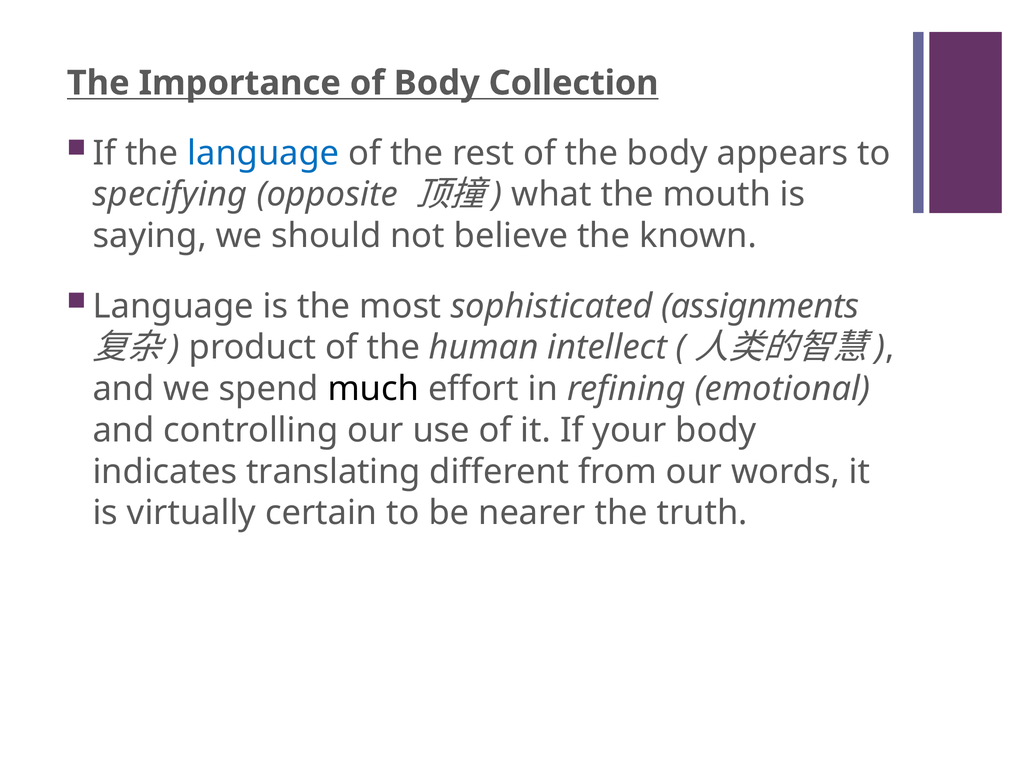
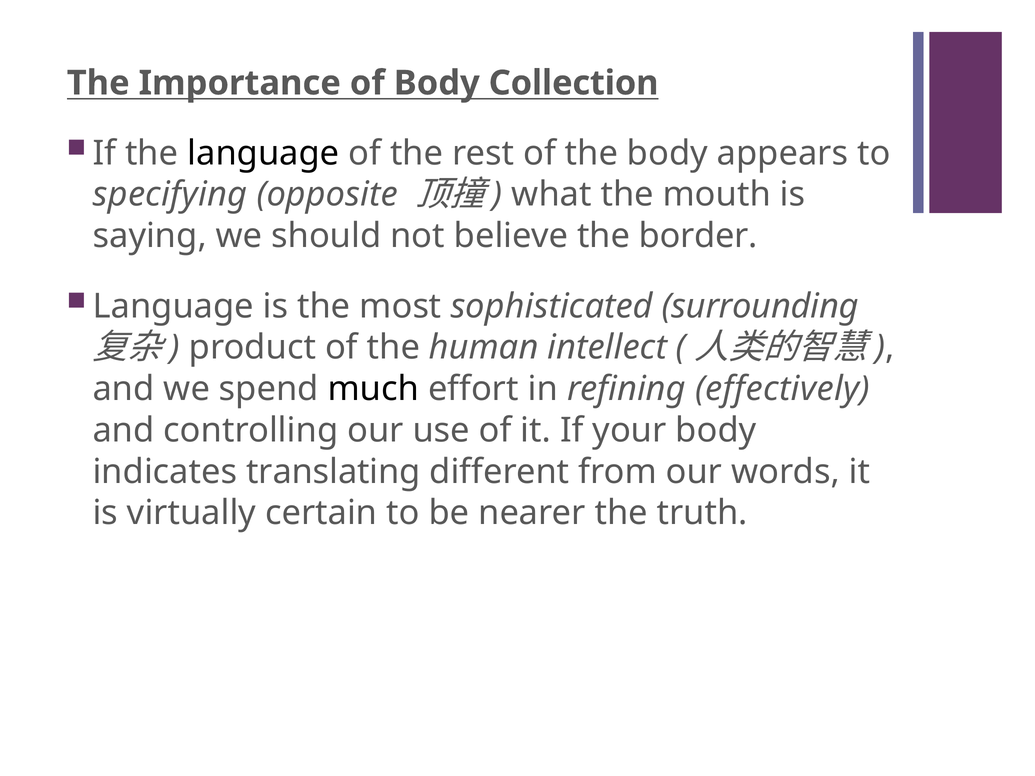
language colour: blue -> black (263, 153)
known: known -> border (698, 236)
assignments: assignments -> surrounding (760, 306)
emotional: emotional -> effectively (782, 389)
